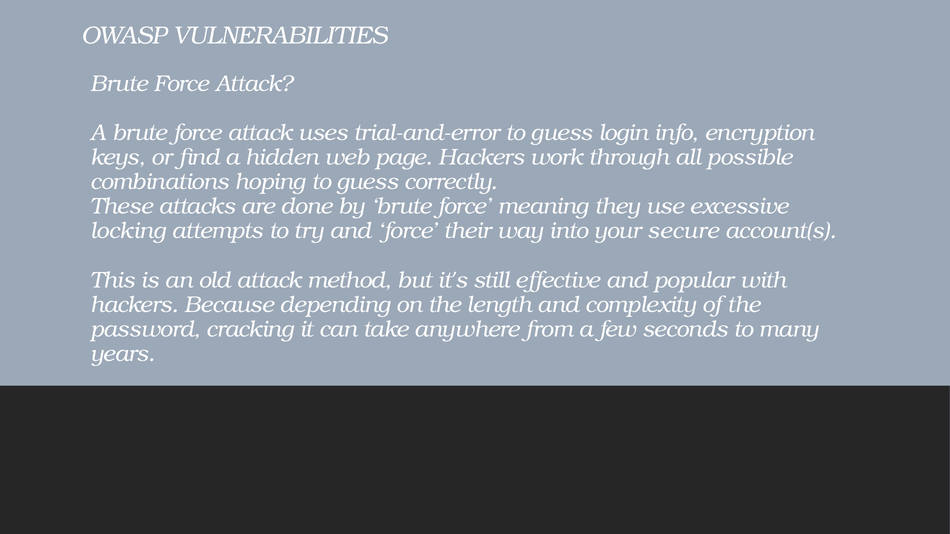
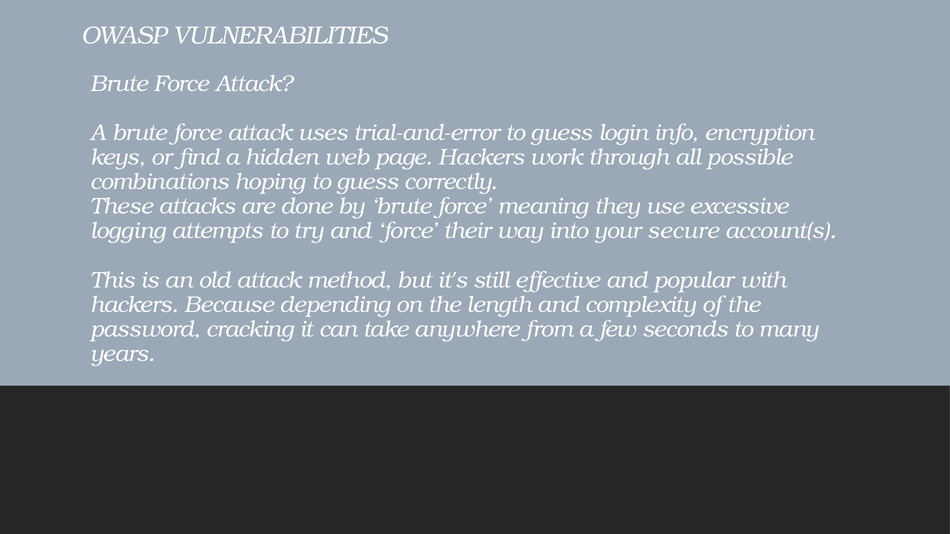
locking: locking -> logging (128, 231)
